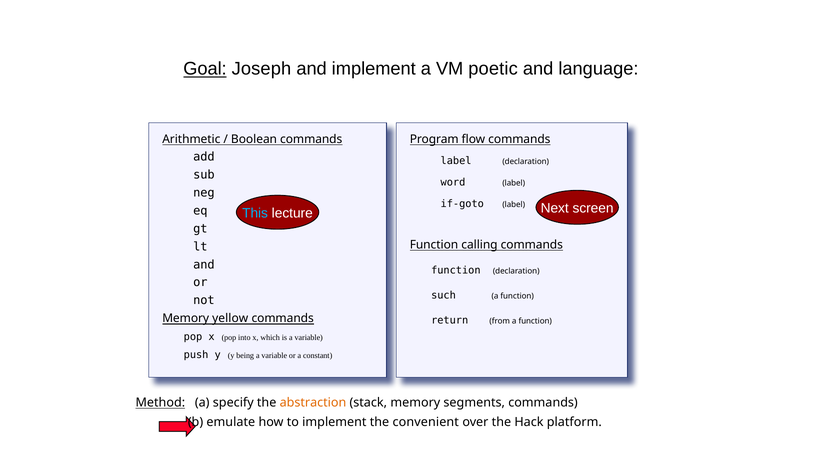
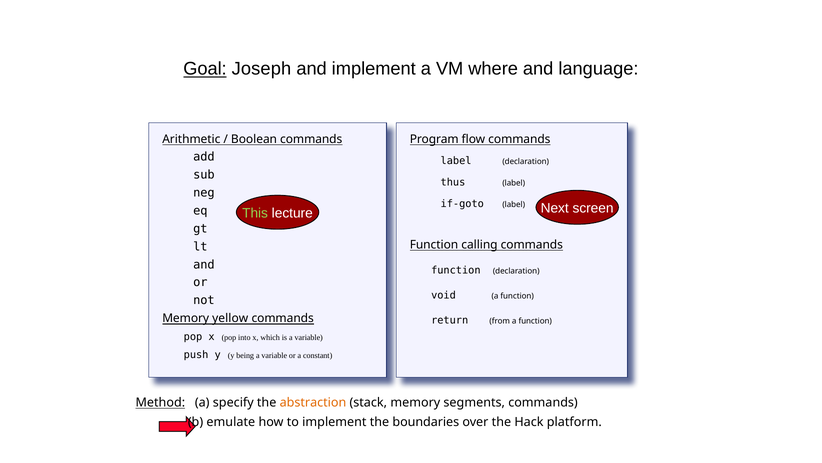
poetic: poetic -> where (493, 69)
word: word -> thus (453, 182)
This colour: light blue -> light green (255, 213)
such: such -> void (444, 295)
convenient: convenient -> boundaries (426, 421)
